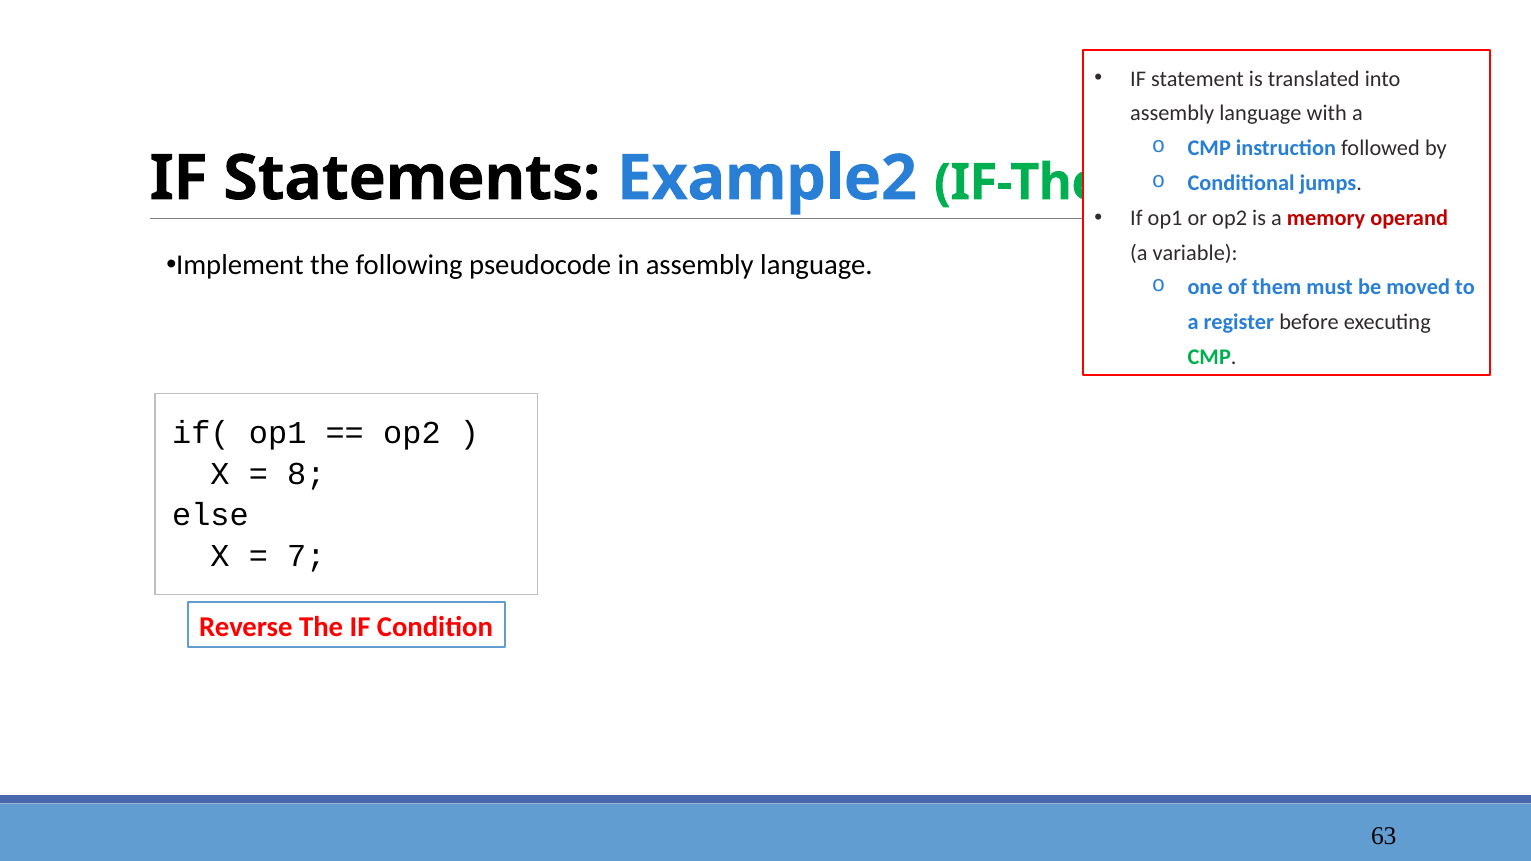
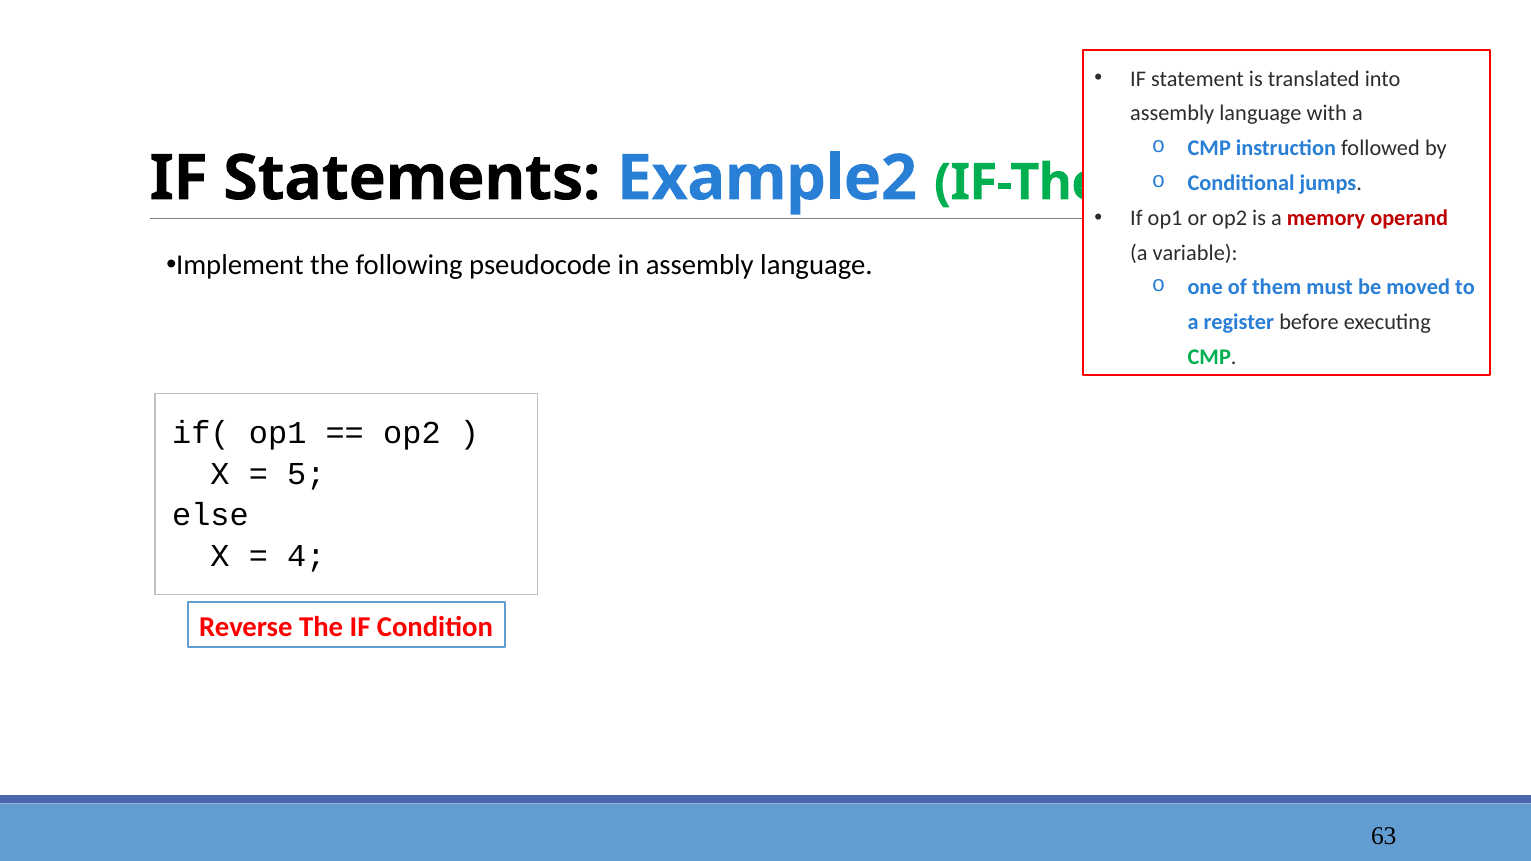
8: 8 -> 5 (306, 474)
7: 7 -> 4 (306, 556)
